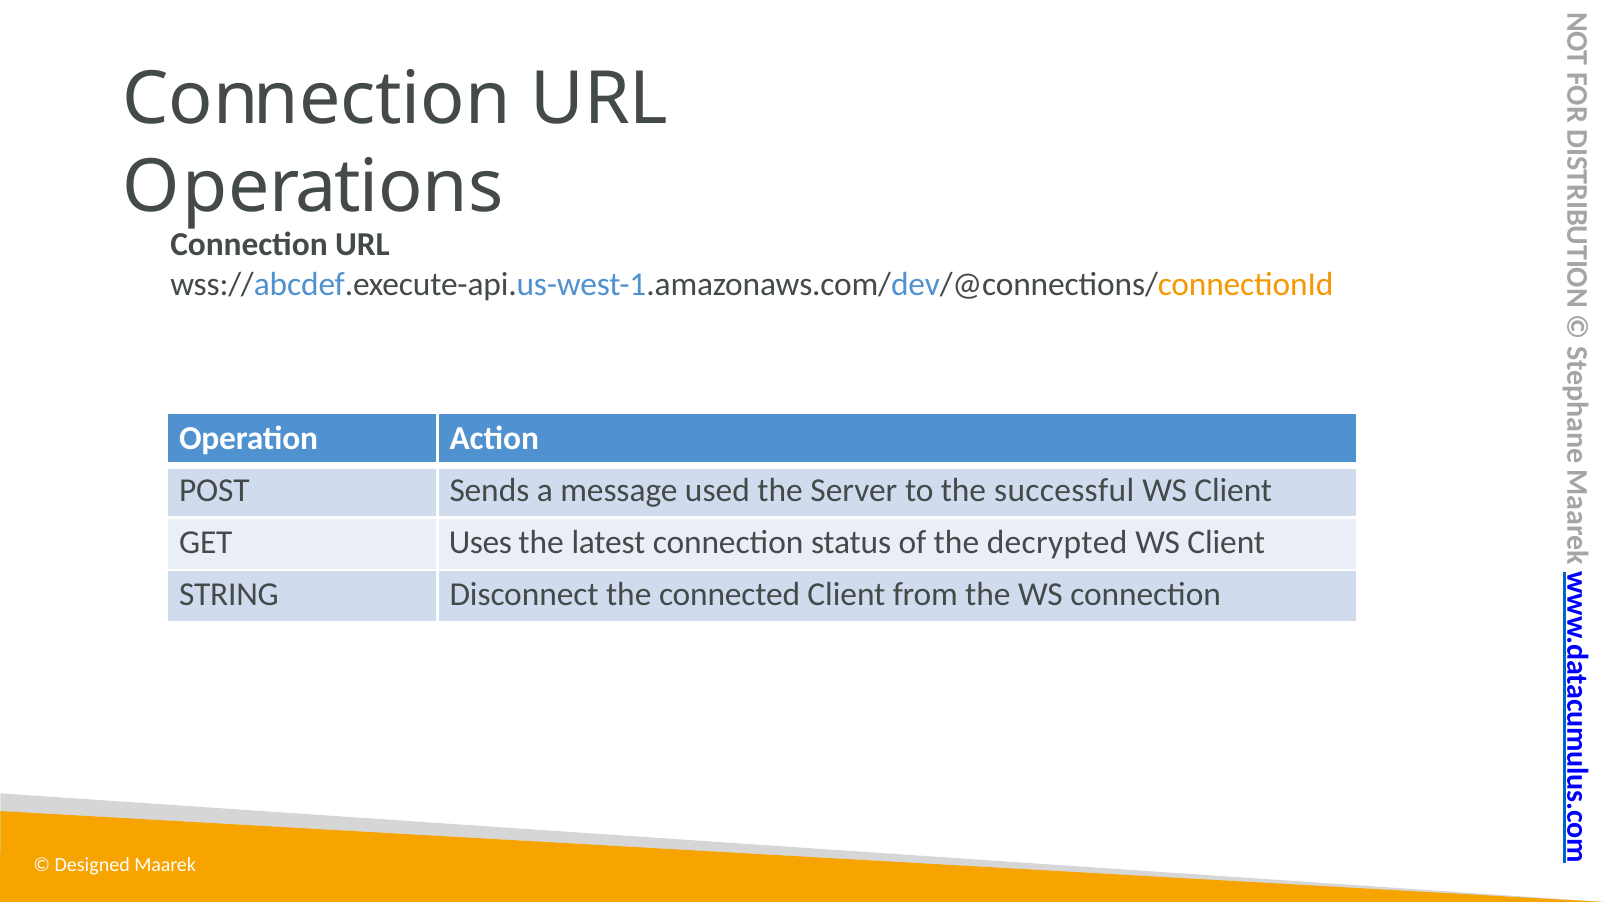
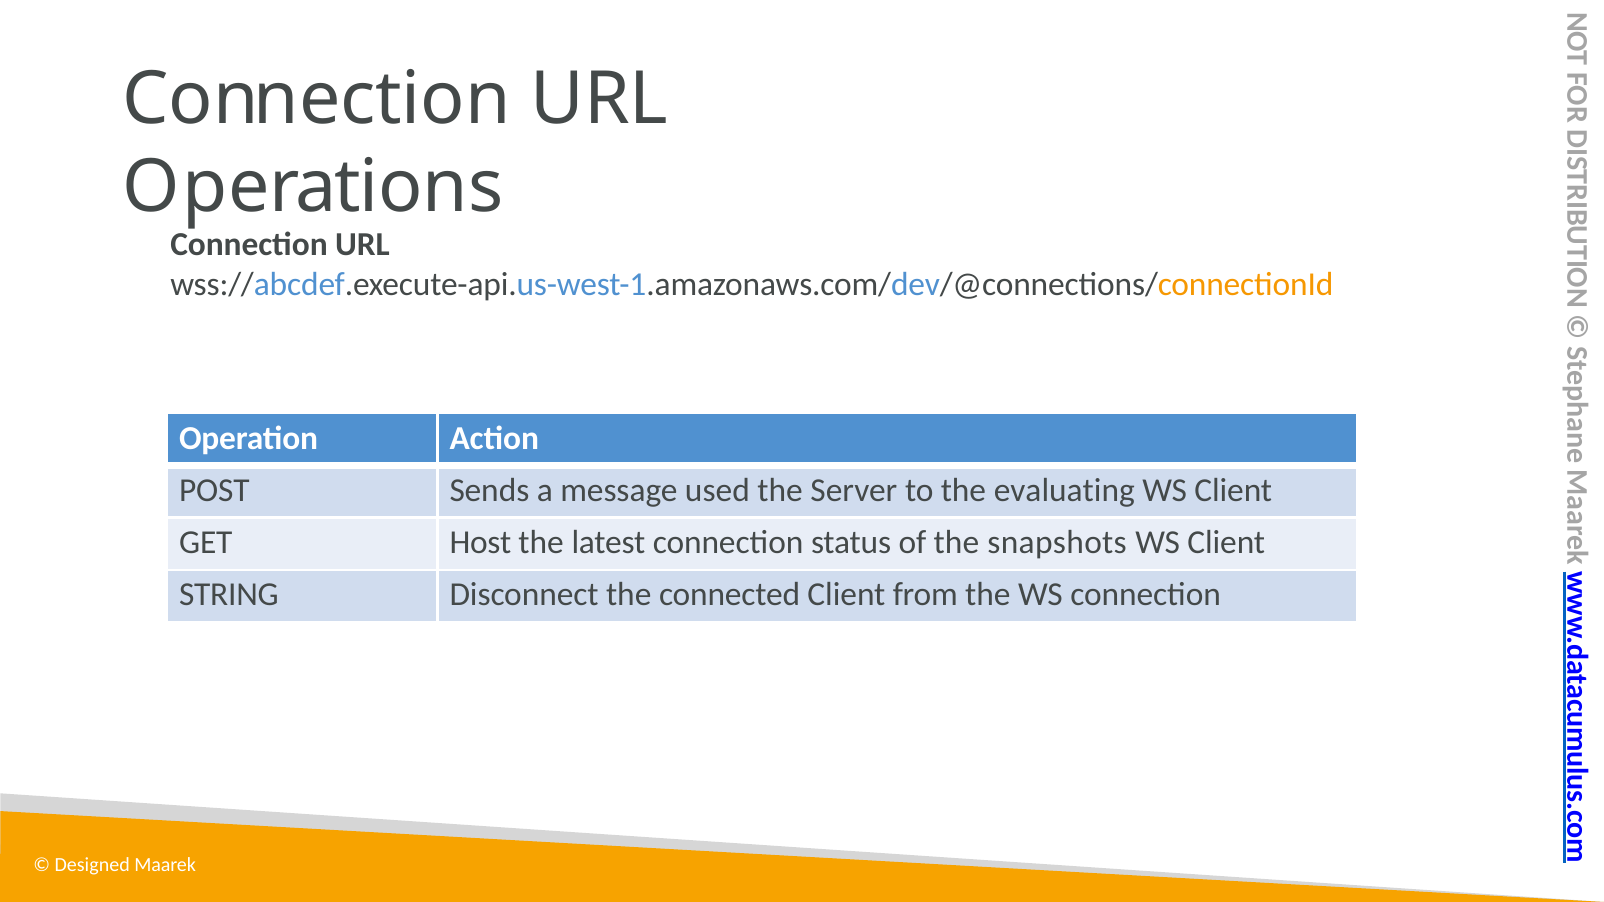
successful: successful -> evaluating (1064, 491)
Uses: Uses -> Host (480, 543)
decrypted: decrypted -> snapshots (1057, 543)
